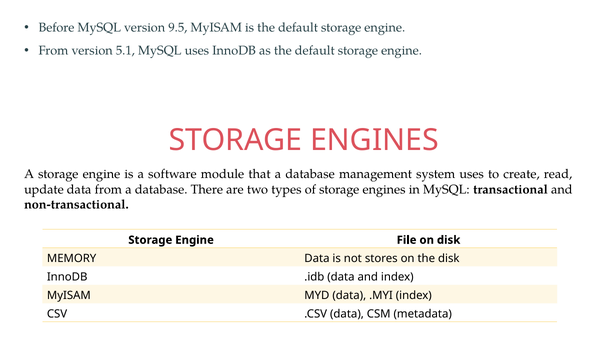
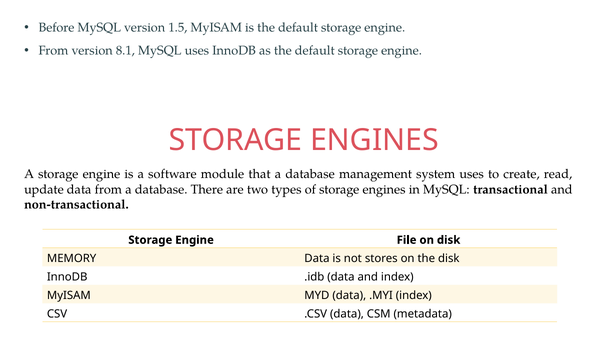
9.5: 9.5 -> 1.5 (178, 28)
5.1: 5.1 -> 8.1 (125, 51)
